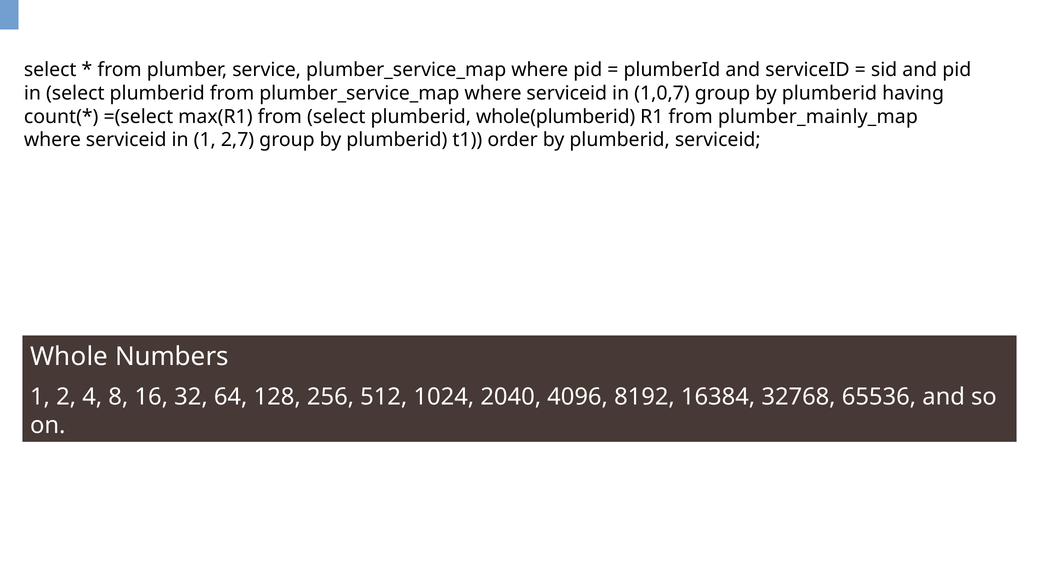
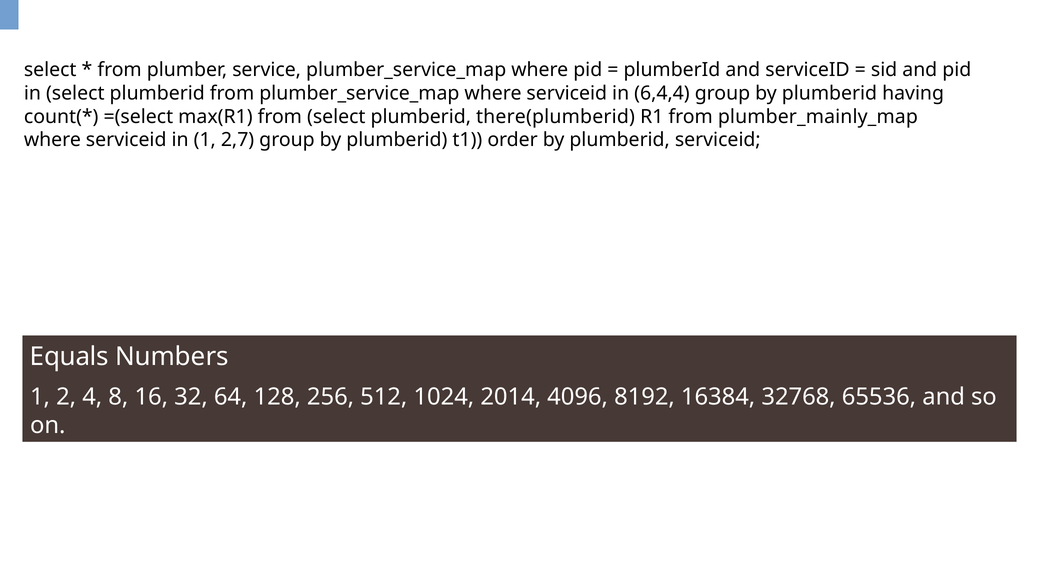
1,0,7: 1,0,7 -> 6,4,4 (662, 93)
whole(plumberid: whole(plumberid -> there(plumberid (555, 117)
Whole: Whole -> Equals (69, 356)
2040: 2040 -> 2014 (511, 396)
